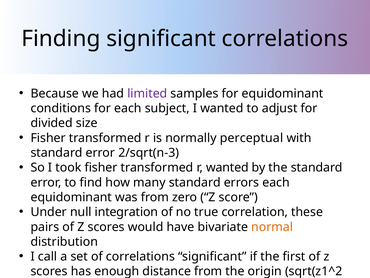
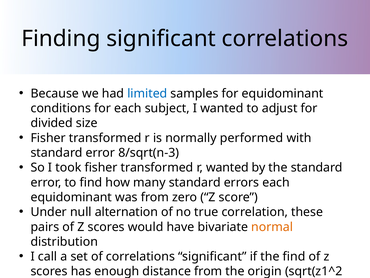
limited colour: purple -> blue (147, 93)
perceptual: perceptual -> performed (252, 138)
2/sqrt(n-3: 2/sqrt(n-3 -> 8/sqrt(n-3 (149, 153)
integration: integration -> alternation (126, 212)
the first: first -> find (294, 256)
